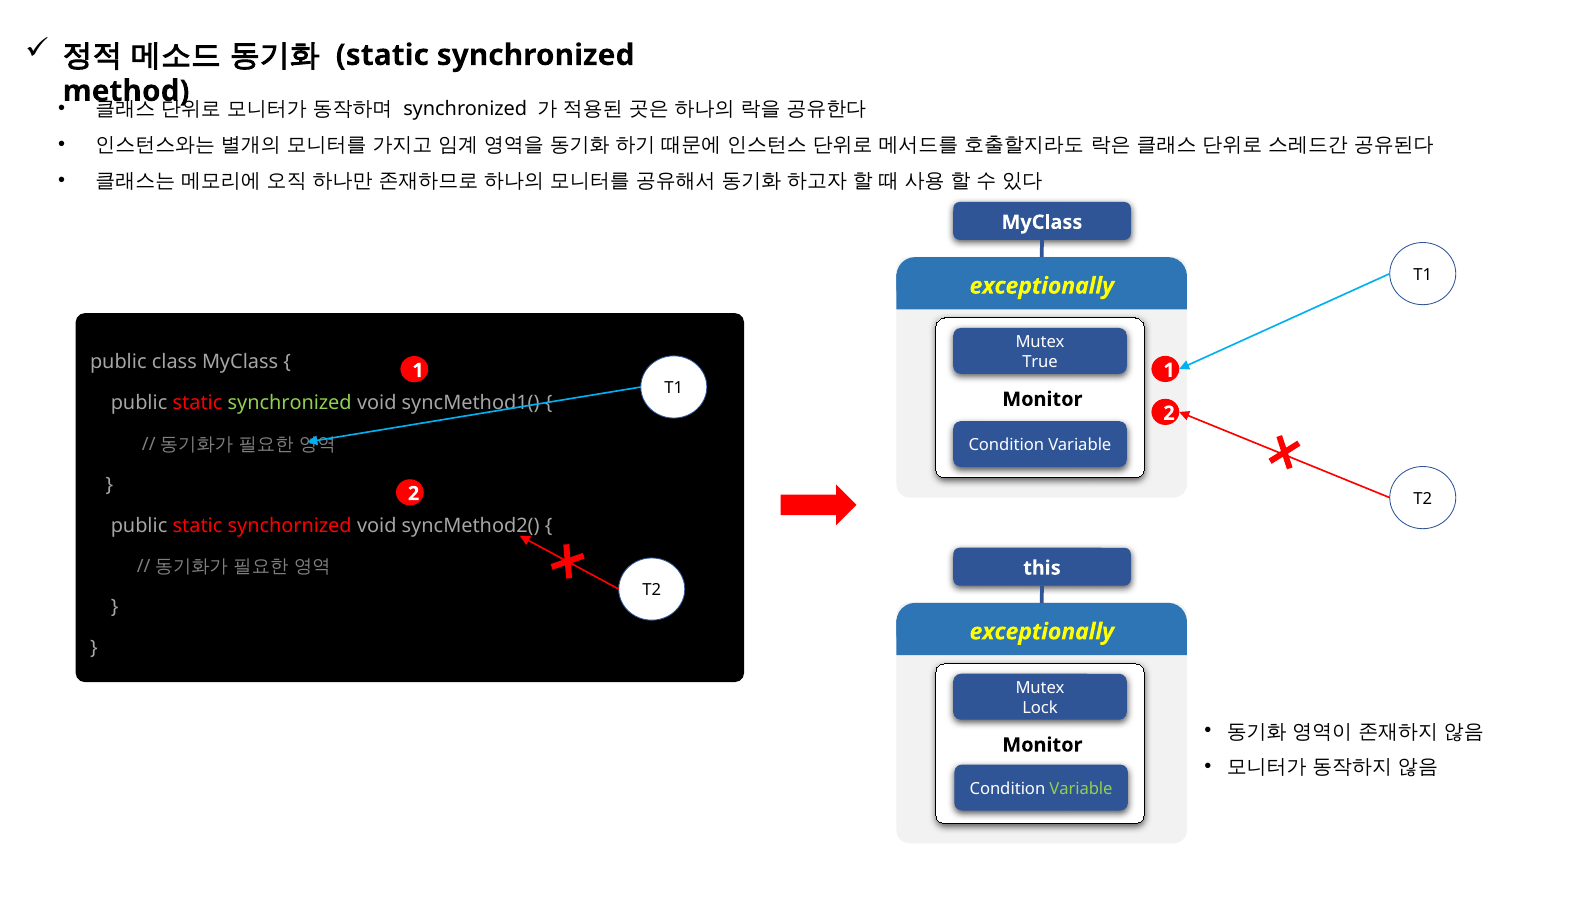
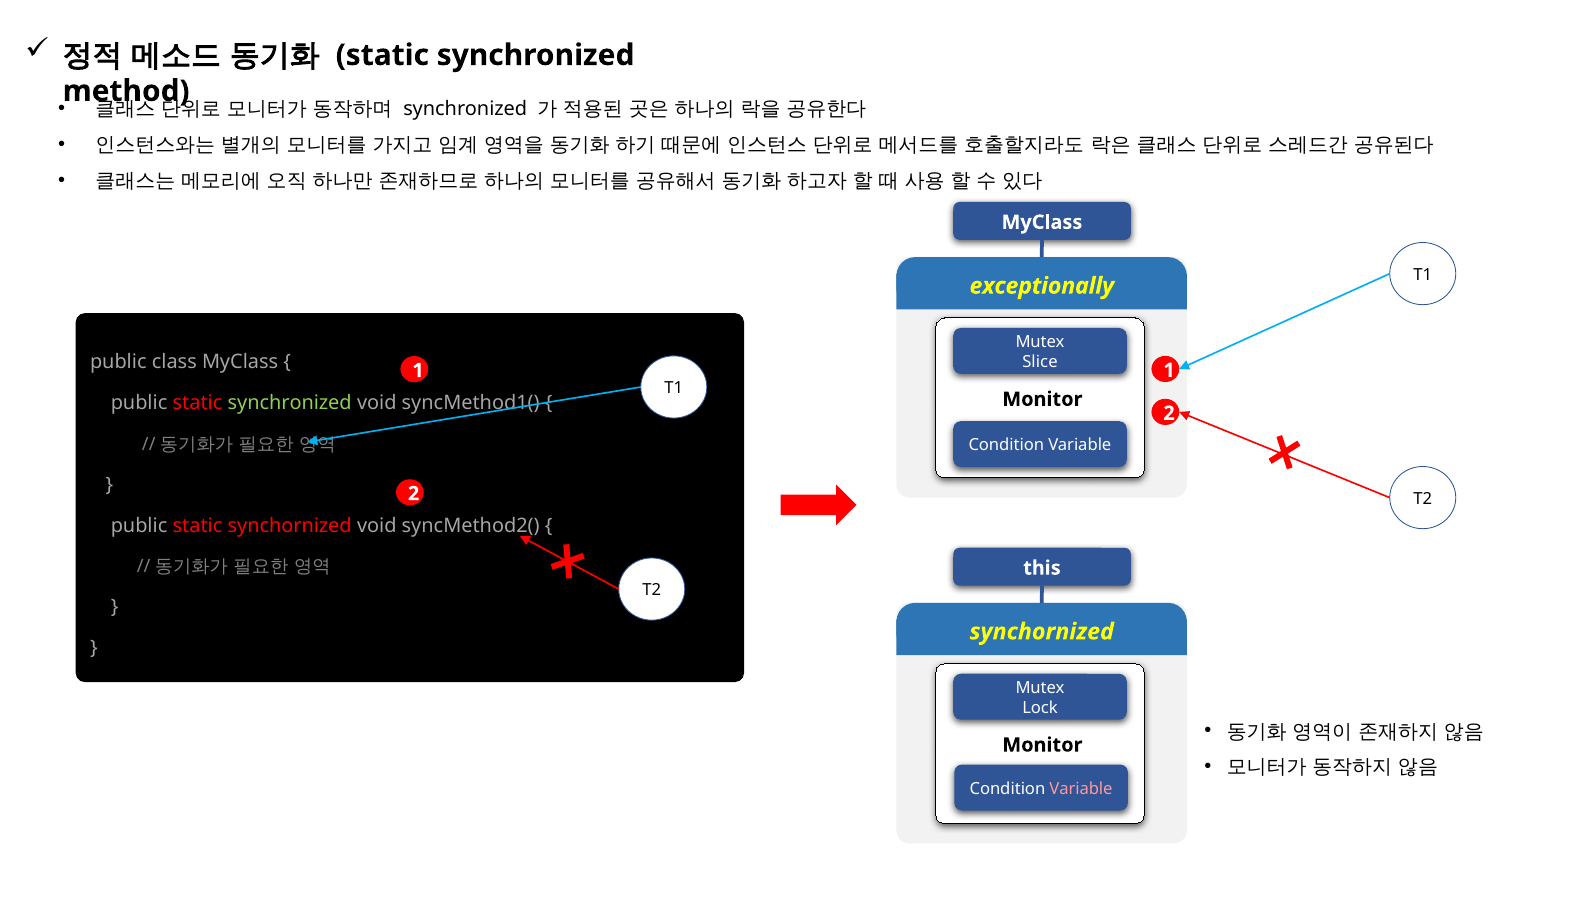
True: True -> Slice (1040, 362)
exceptionally: exceptionally -> synchornized (1042, 632)
Variable colour: light green -> pink (1081, 788)
